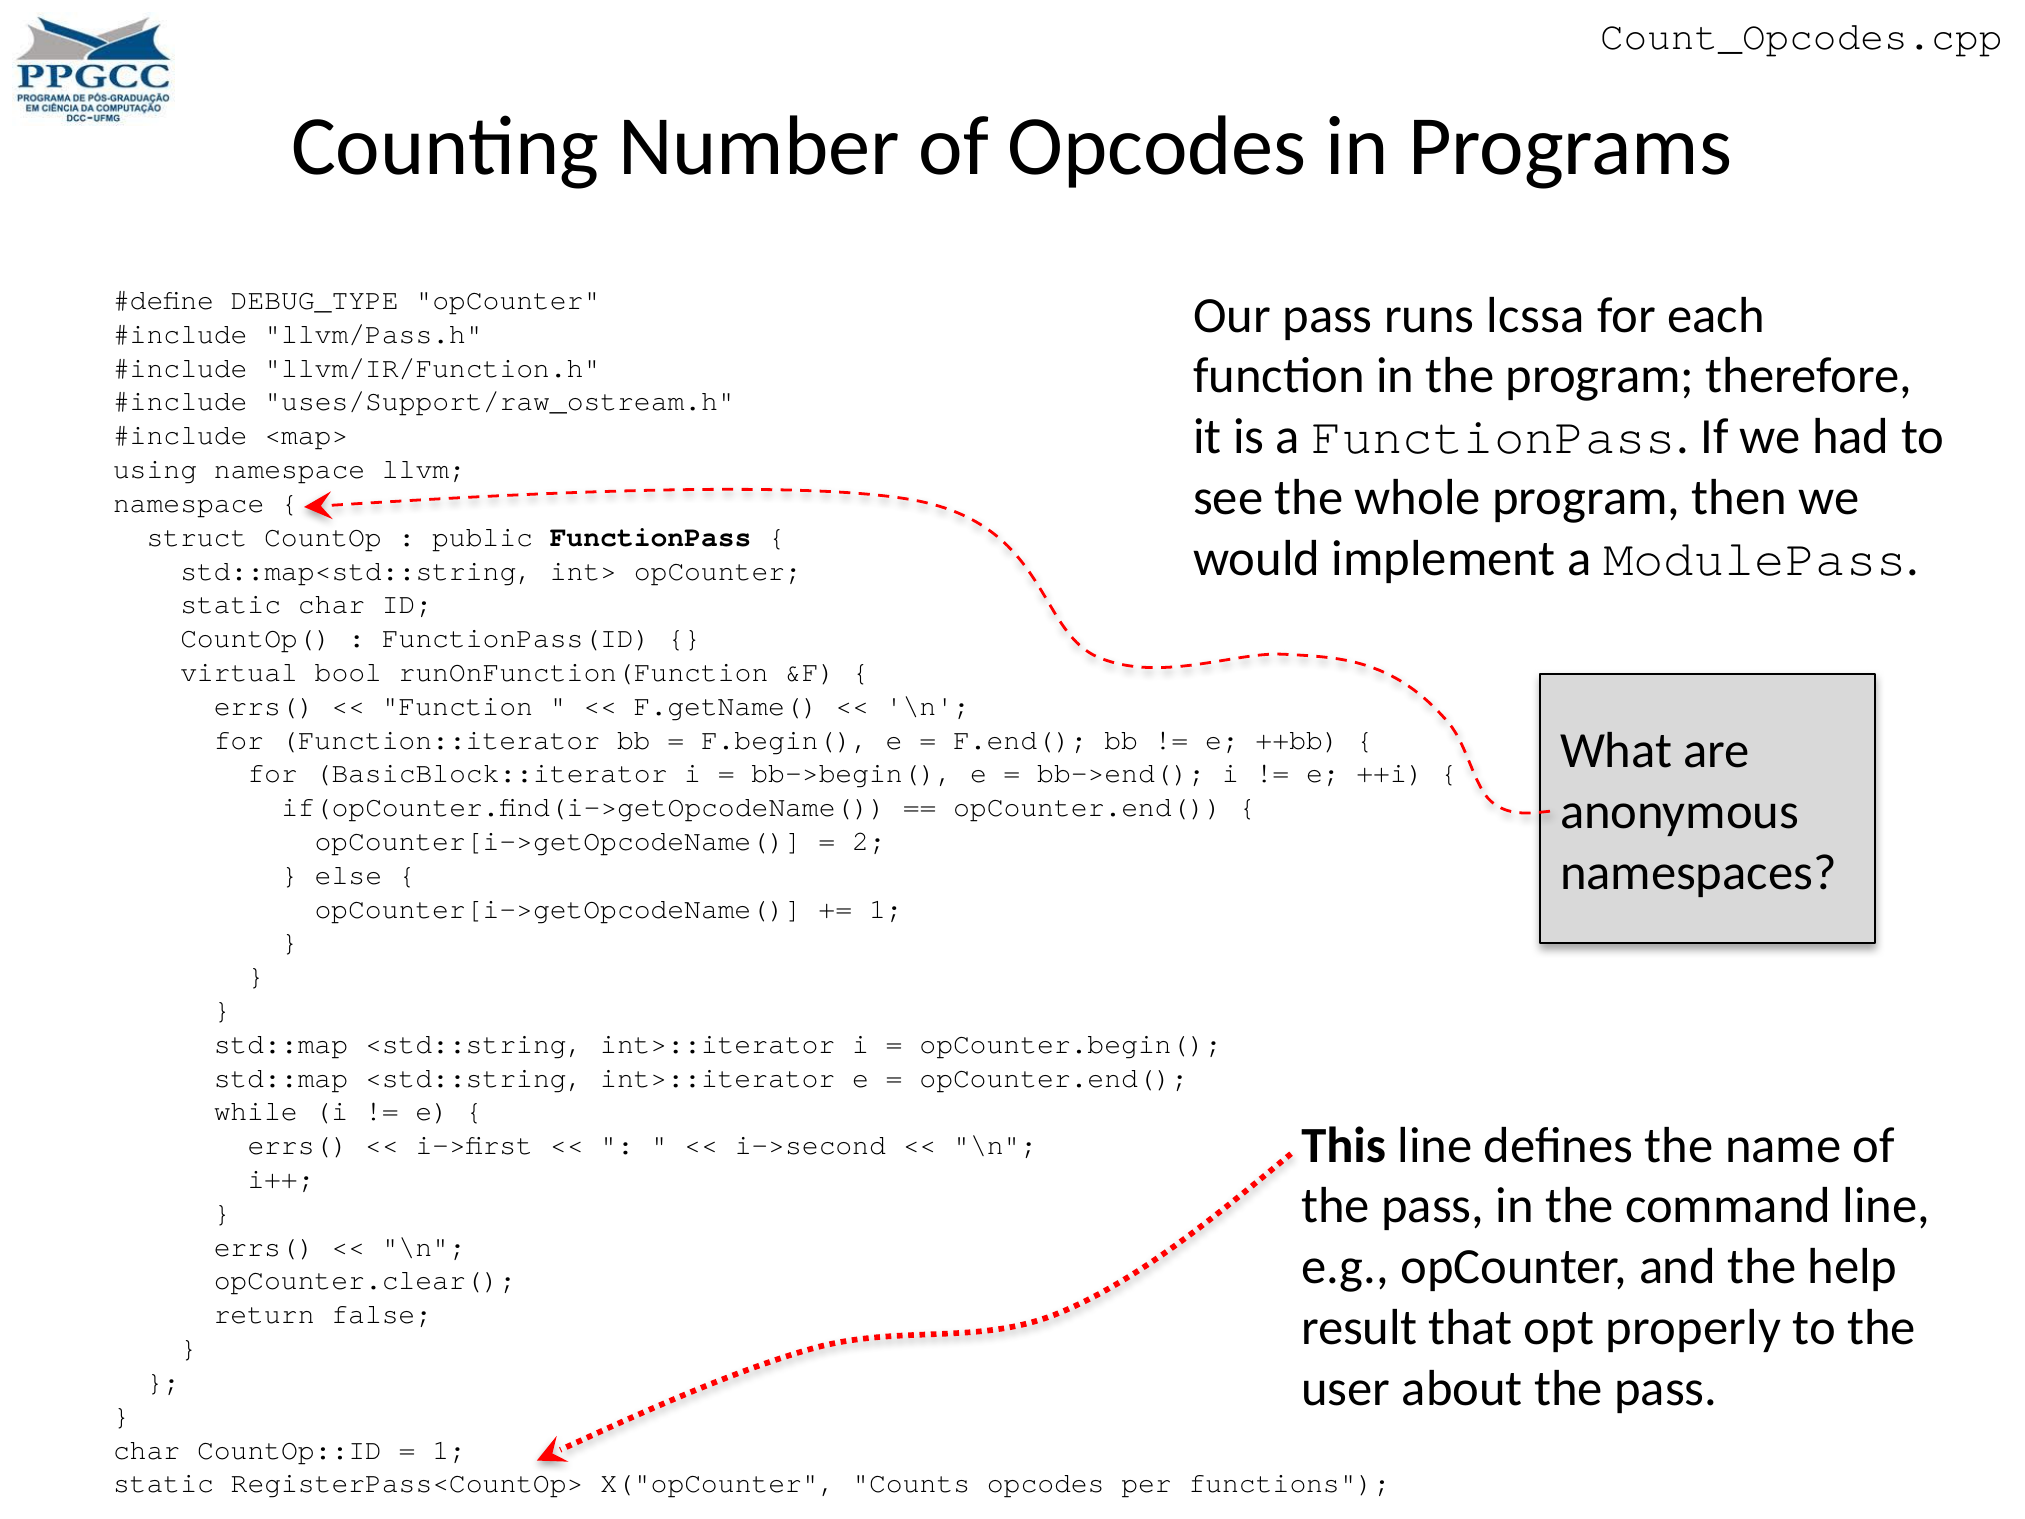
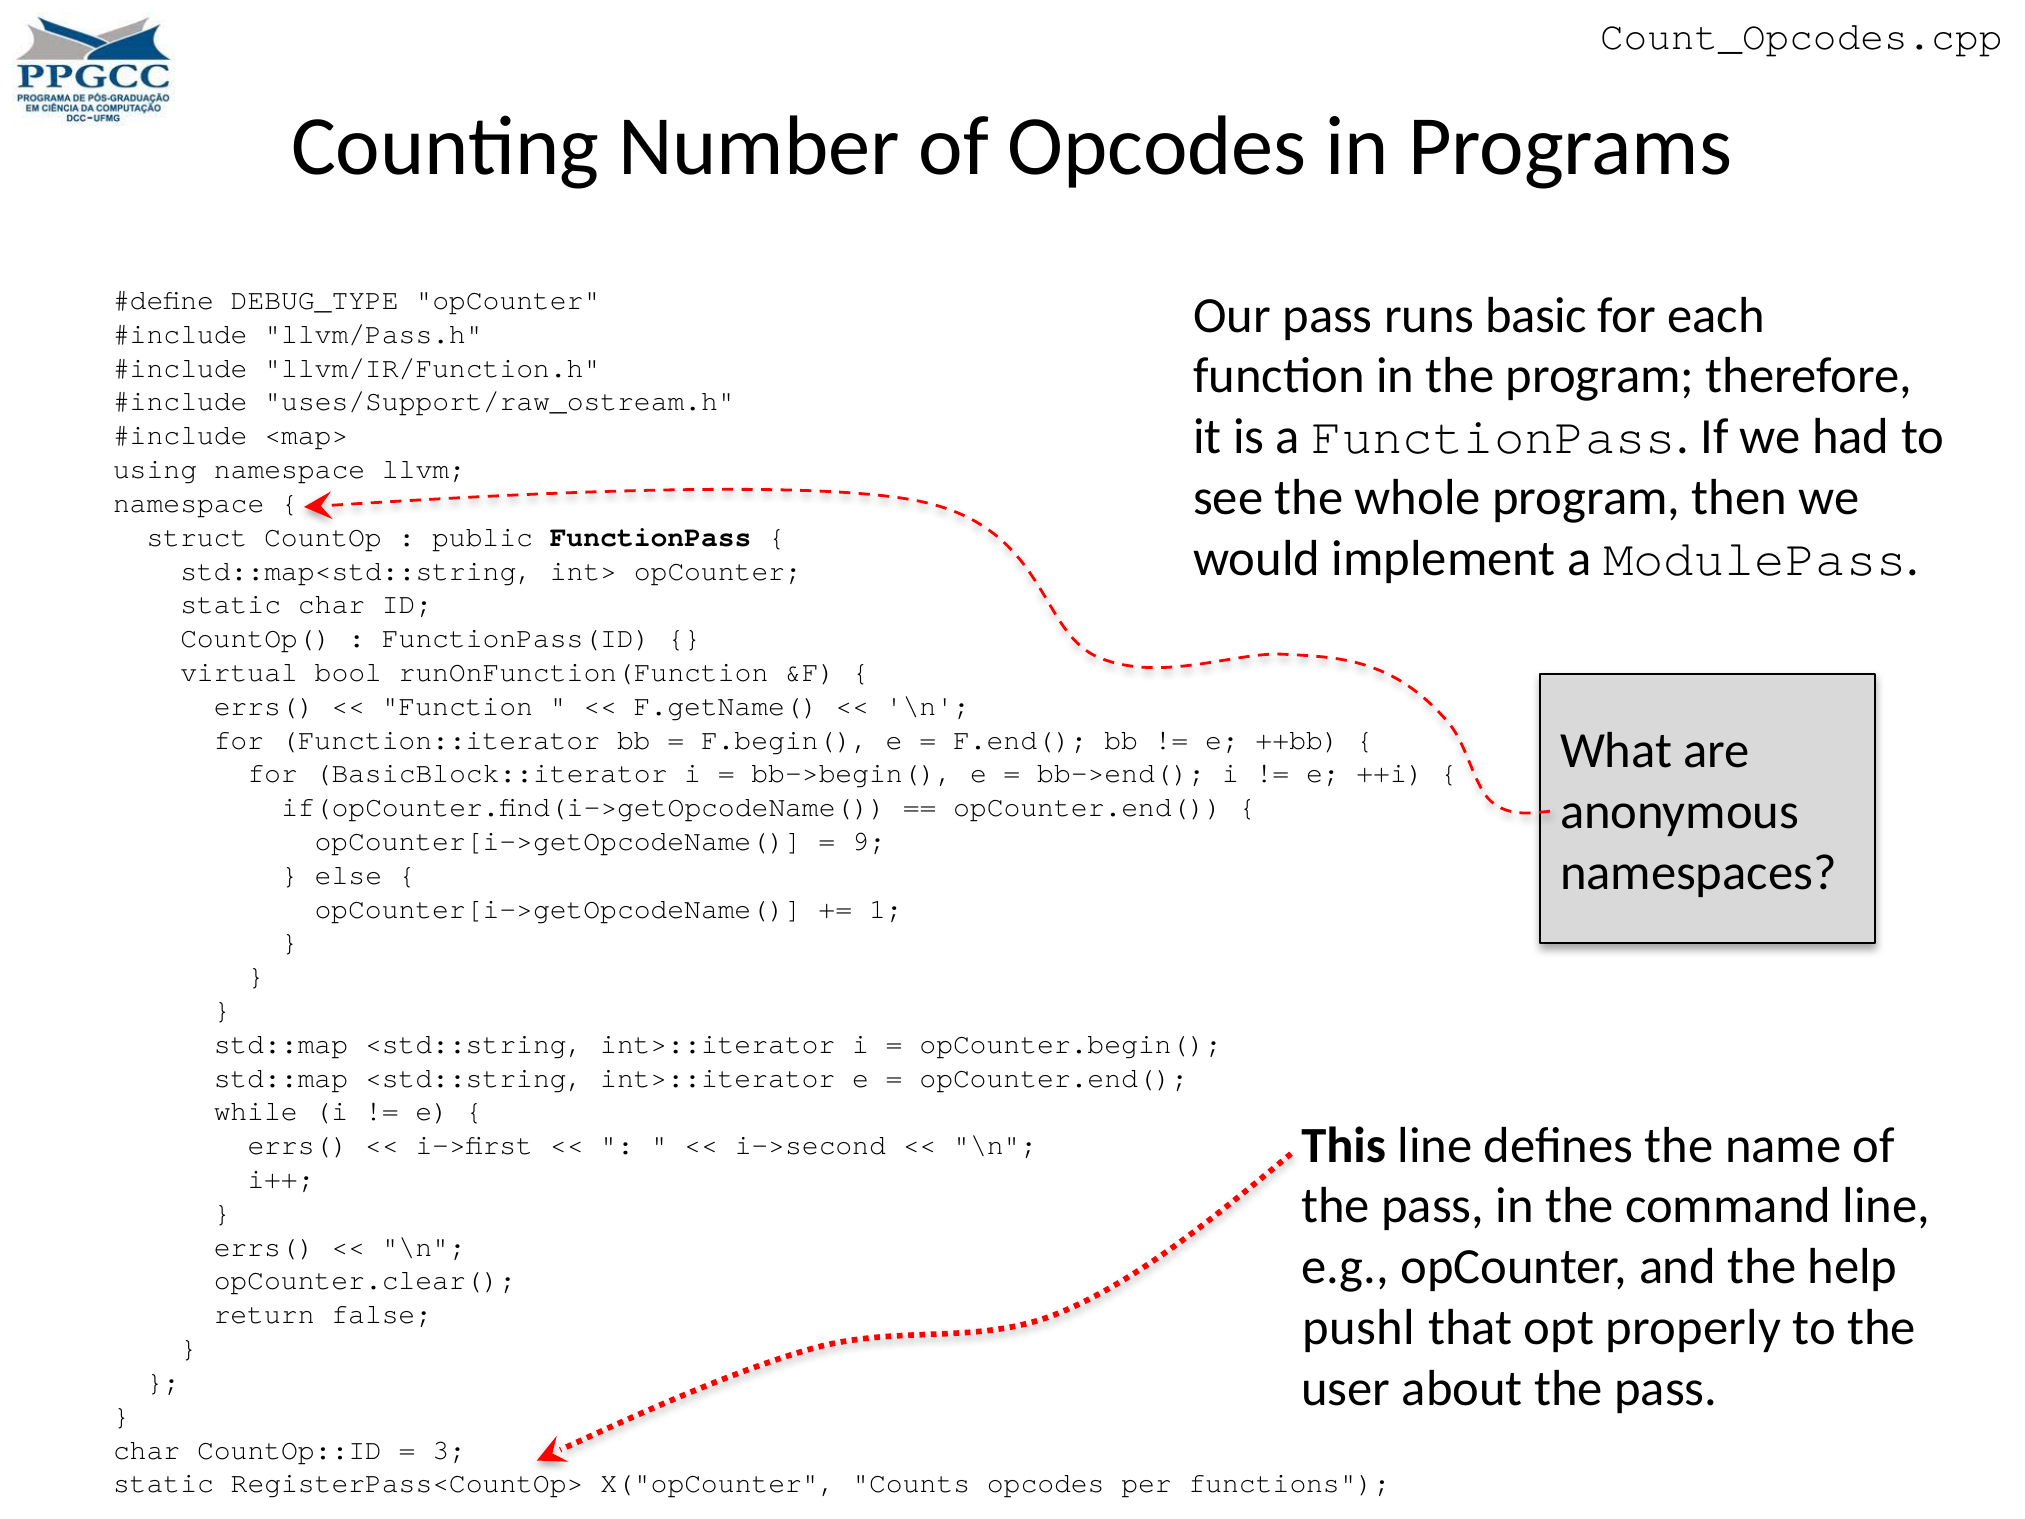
lcssa: lcssa -> basic (1536, 315)
2: 2 -> 9 (869, 841)
result: result -> pushl (1359, 1327)
1: 1 -> 3 (449, 1450)
